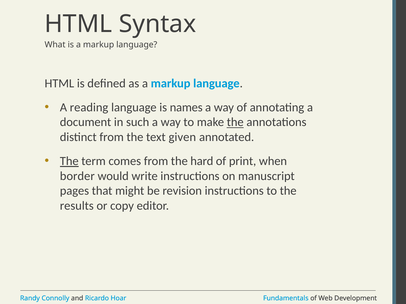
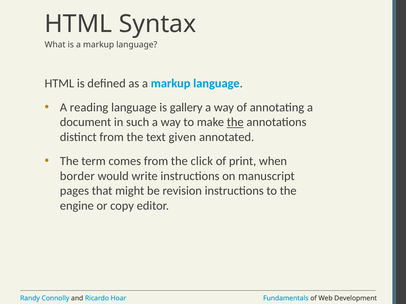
names: names -> gallery (186, 108)
The underline: present -> none (69, 161)
hard: hard -> click (202, 161)
results: results -> engine (77, 206)
